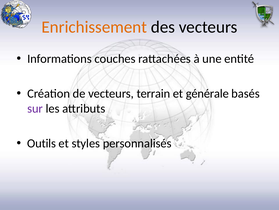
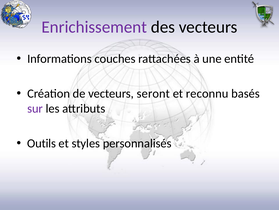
Enrichissement colour: orange -> purple (94, 27)
terrain: terrain -> seront (153, 93)
générale: générale -> reconnu (207, 93)
